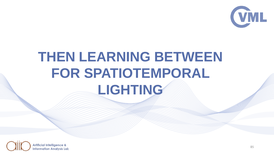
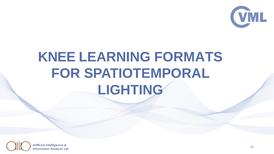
THEN: THEN -> KNEE (57, 57)
BETWEEN: BETWEEN -> FORMATS (188, 57)
